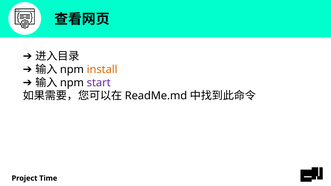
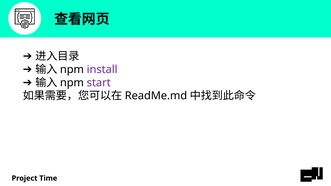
install colour: orange -> purple (102, 69)
